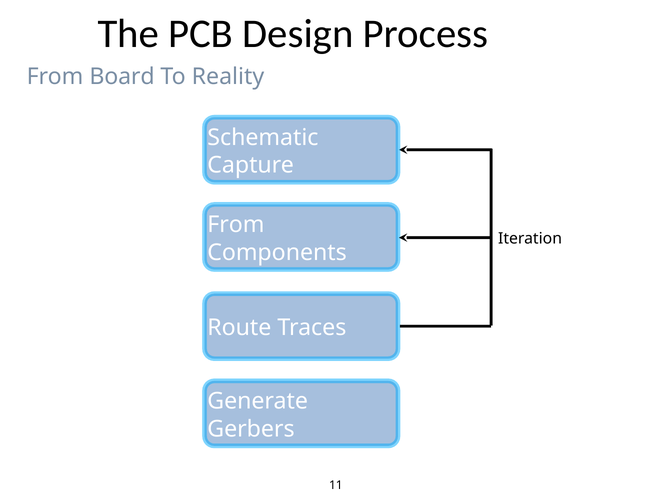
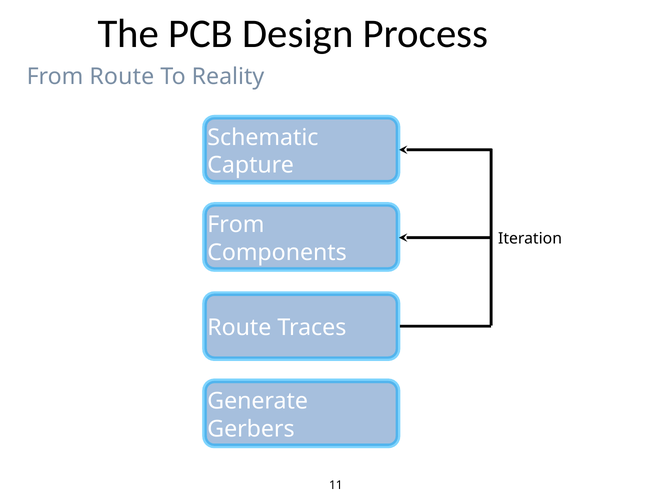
From Board: Board -> Route (122, 77)
